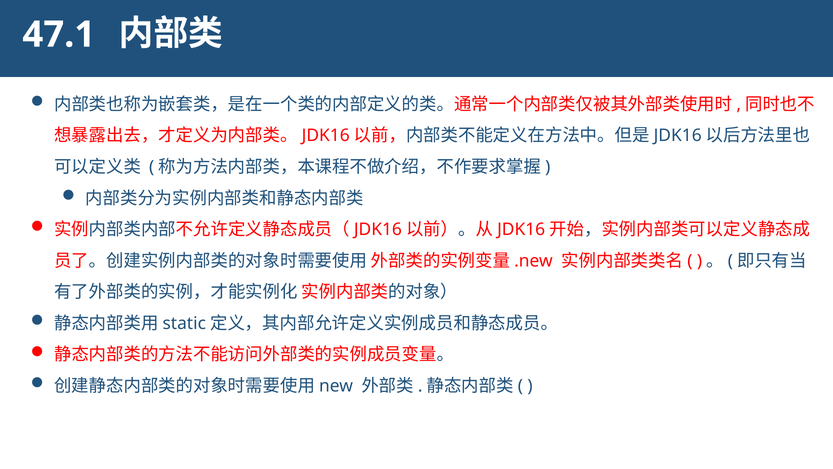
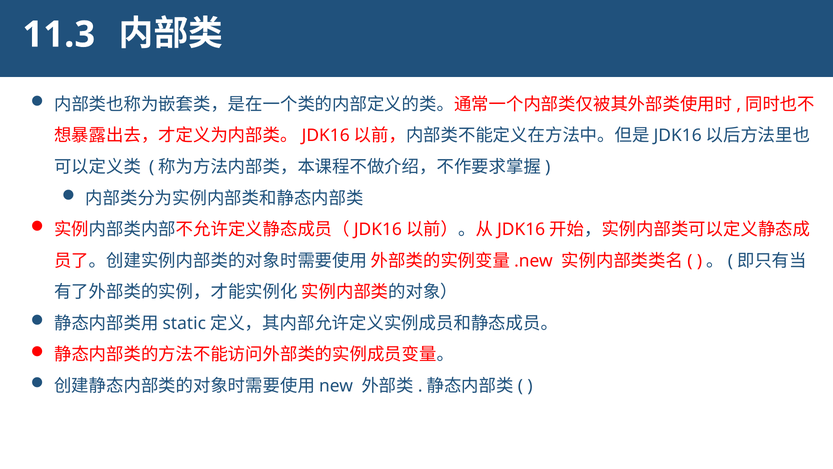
47.1: 47.1 -> 11.3 (59, 35)
